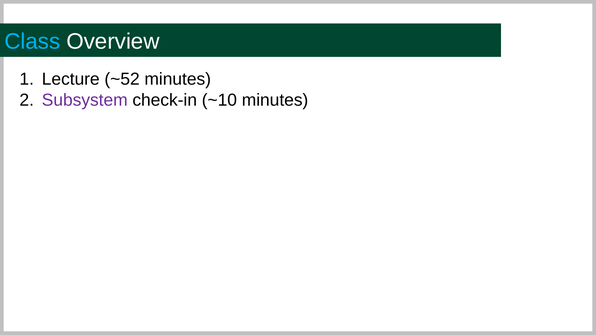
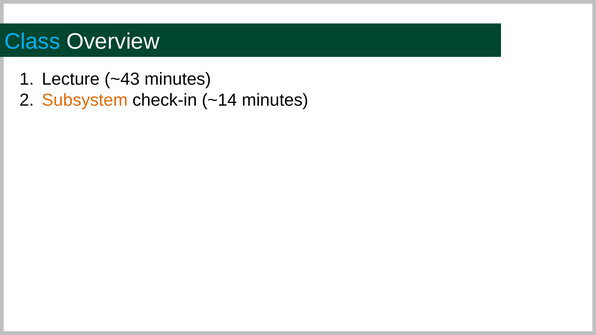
~52: ~52 -> ~43 (122, 79)
Subsystem colour: purple -> orange (85, 100)
~10: ~10 -> ~14 (219, 100)
